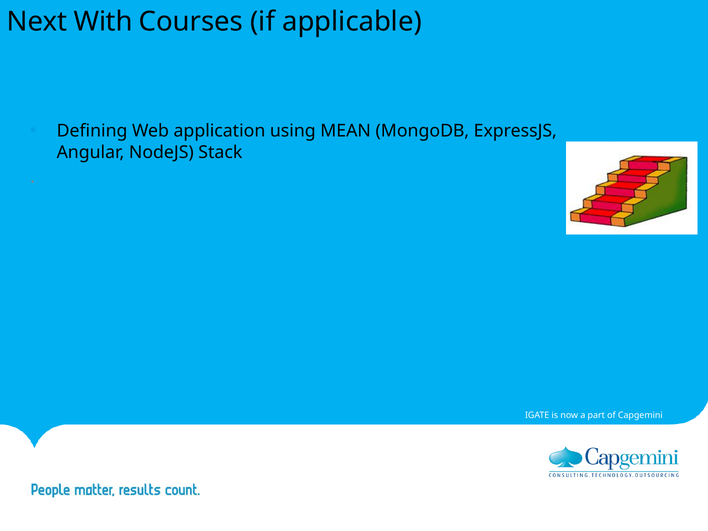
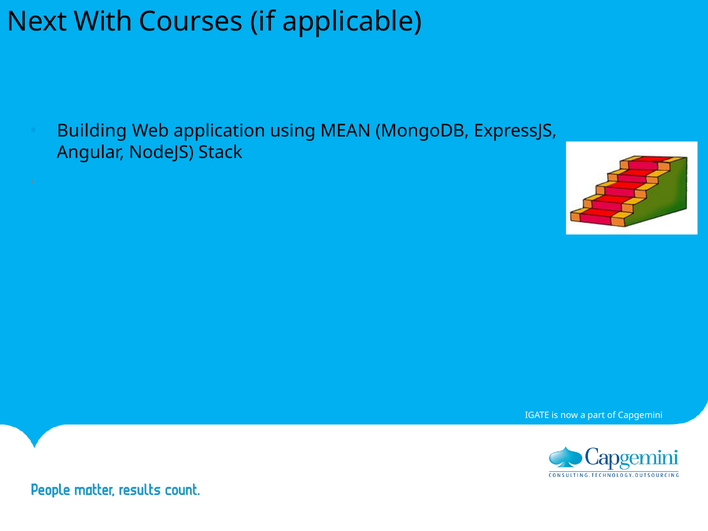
Defining: Defining -> Building (92, 131)
